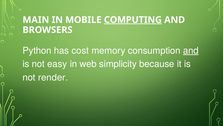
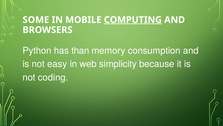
MAIN: MAIN -> SOME (36, 20)
cost: cost -> than (80, 50)
and underline: present -> none (191, 50)
render: render -> coding (53, 77)
